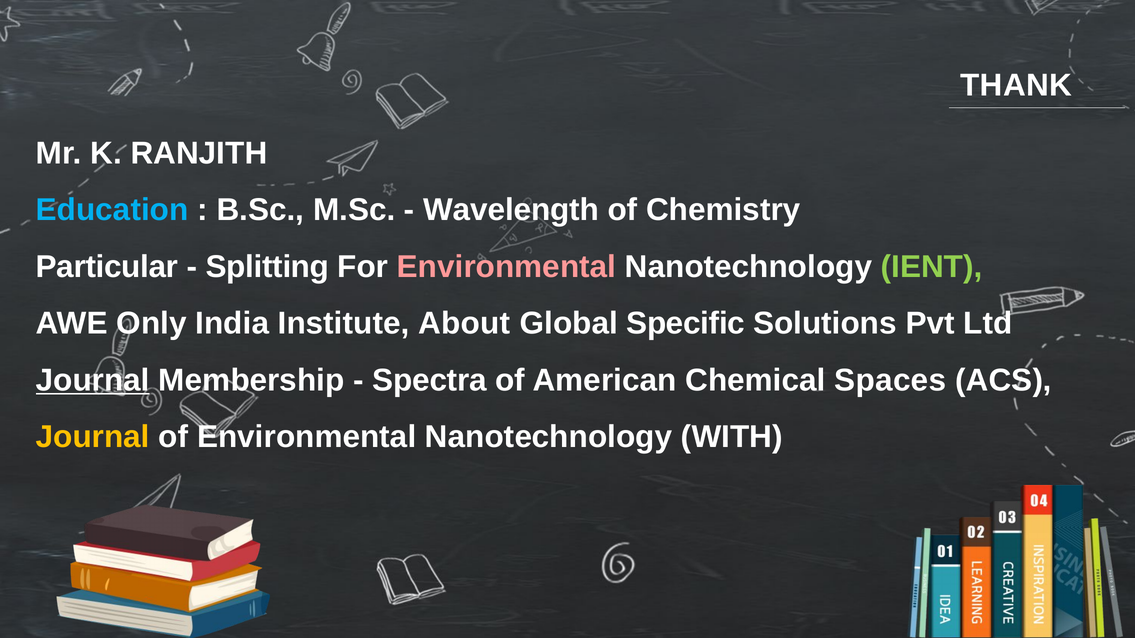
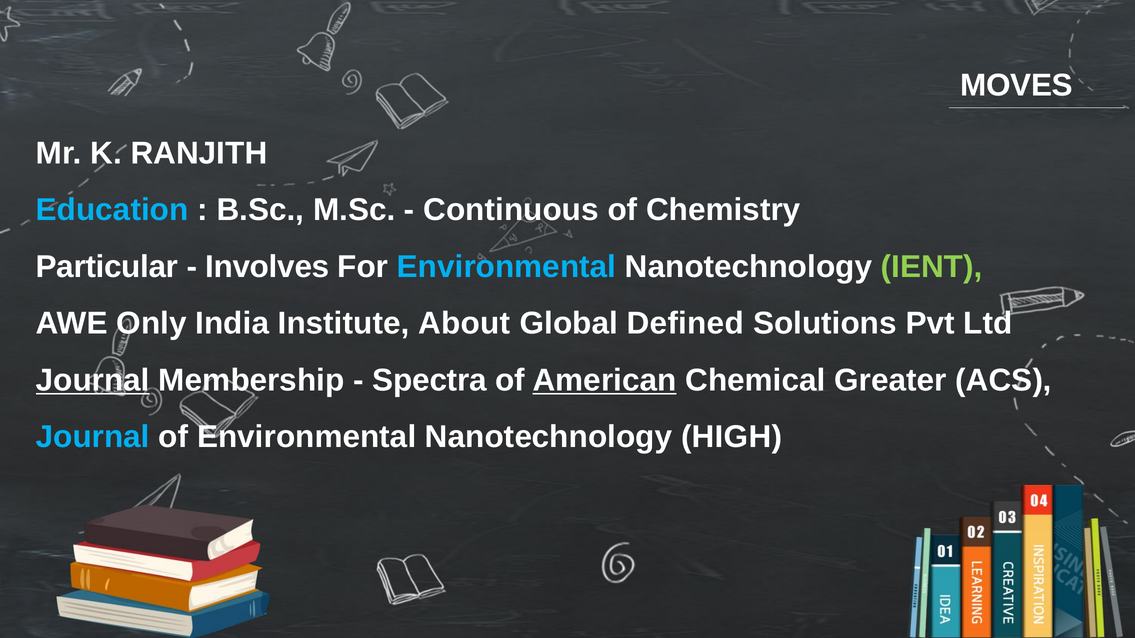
THANK: THANK -> MOVES (1017, 86)
Wavelength: Wavelength -> Continuous (511, 210)
Splitting: Splitting -> Involves (267, 267)
Environmental colour: pink -> light blue (507, 267)
Specific: Specific -> Defined (685, 324)
American underline: none -> present (605, 380)
Spaces: Spaces -> Greater (890, 380)
Journal colour: yellow -> light blue (93, 437)
WITH: WITH -> HIGH (732, 437)
